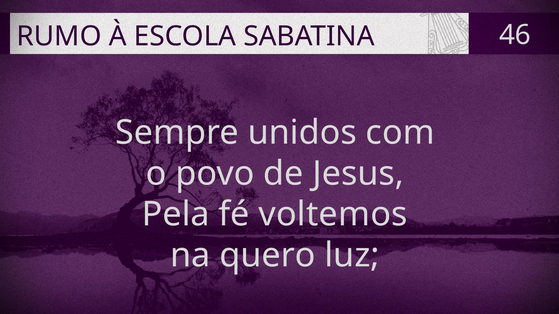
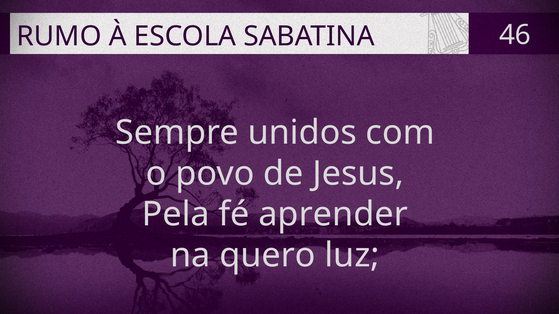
voltemos: voltemos -> aprender (333, 215)
